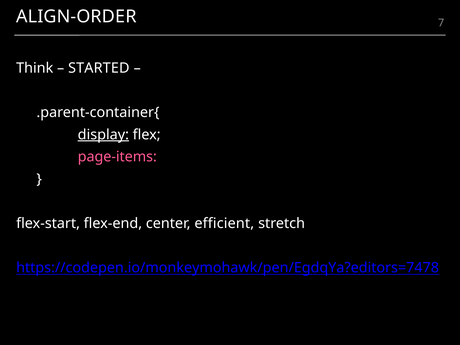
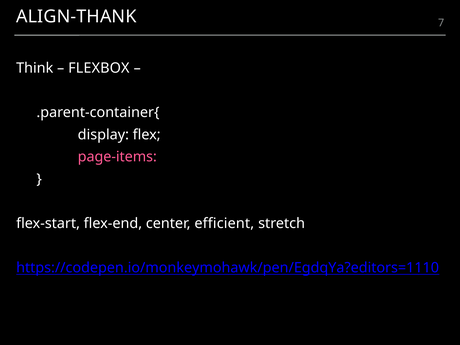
ALIGN-ORDER: ALIGN-ORDER -> ALIGN-THANK (76, 17)
STARTED: STARTED -> FLEXBOX (99, 68)
display underline: present -> none (103, 135)
https://codepen.io/monkeymohawk/pen/EgdqYa?editors=7478: https://codepen.io/monkeymohawk/pen/EgdqYa?editors=7478 -> https://codepen.io/monkeymohawk/pen/EgdqYa?editors=1110 (228, 268)
